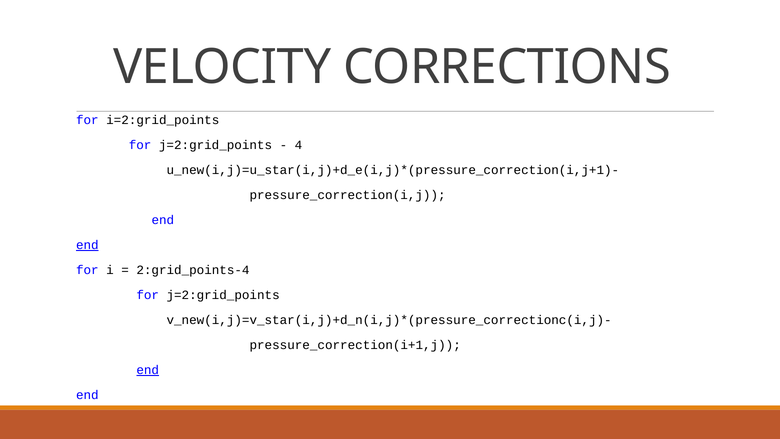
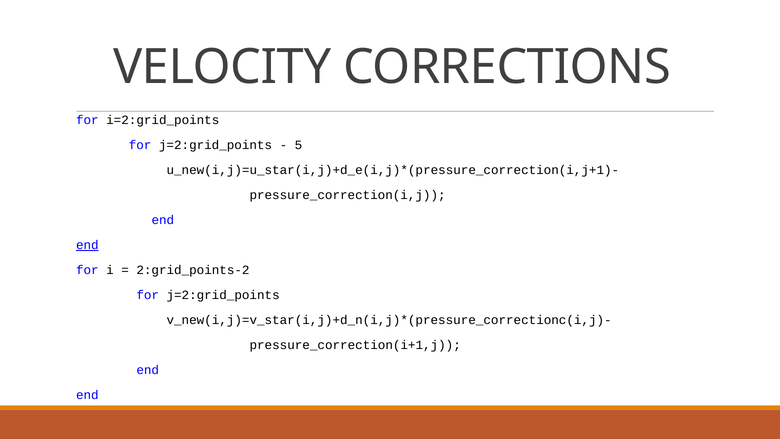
4: 4 -> 5 (298, 145)
2:grid_points-4: 2:grid_points-4 -> 2:grid_points-2 (193, 270)
end underline: present -> none (148, 370)
